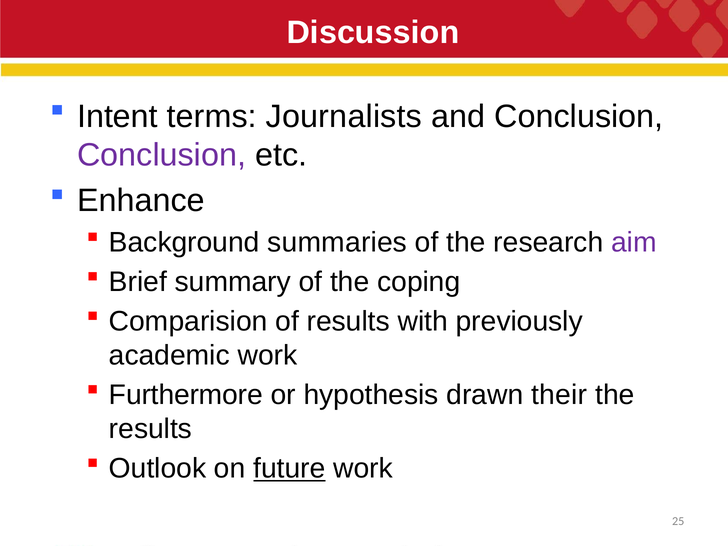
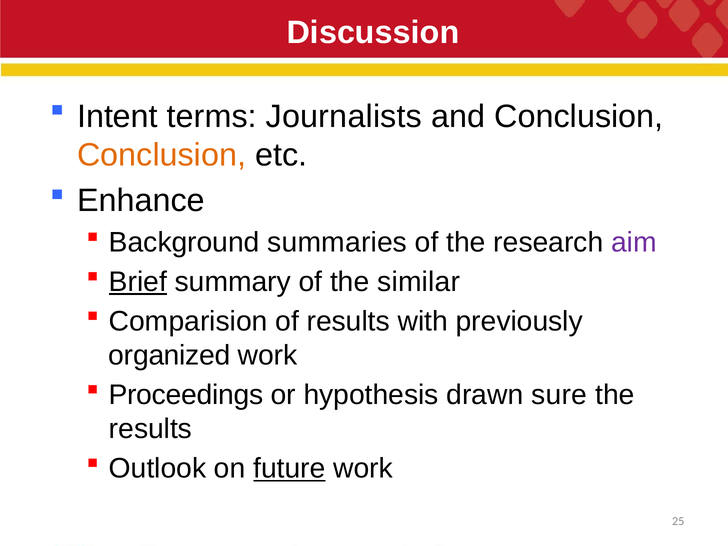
Conclusion colour: purple -> orange (162, 155)
Brief underline: none -> present (138, 282)
coping: coping -> similar (419, 282)
academic: academic -> organized (169, 355)
Furthermore: Furthermore -> Proceedings (186, 395)
their: their -> sure (559, 395)
